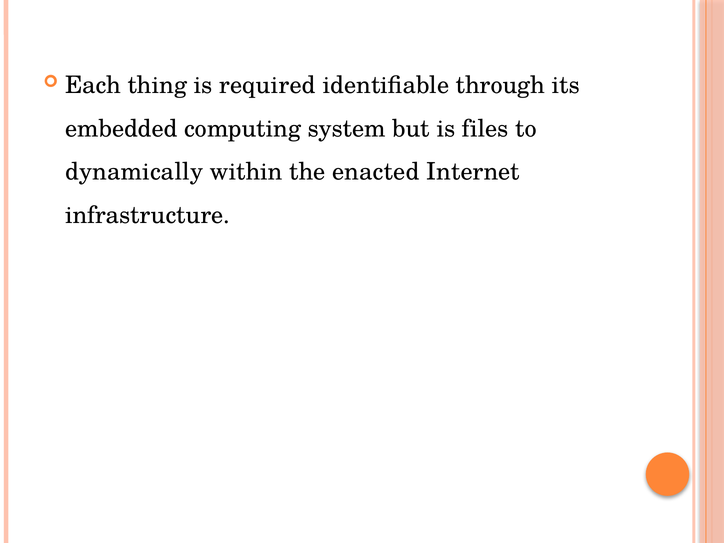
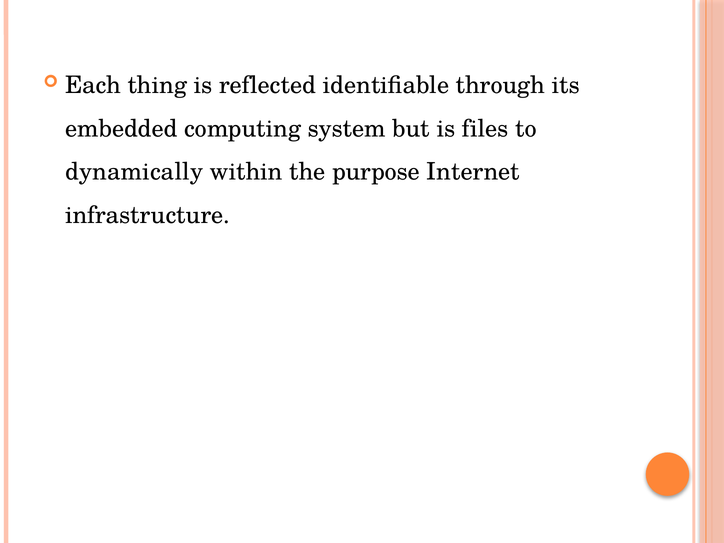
required: required -> reflected (268, 85)
enacted: enacted -> purpose (376, 172)
